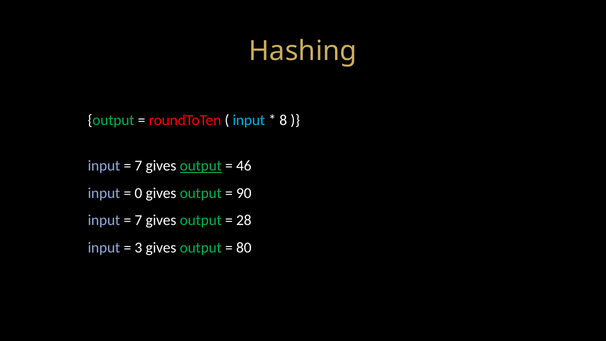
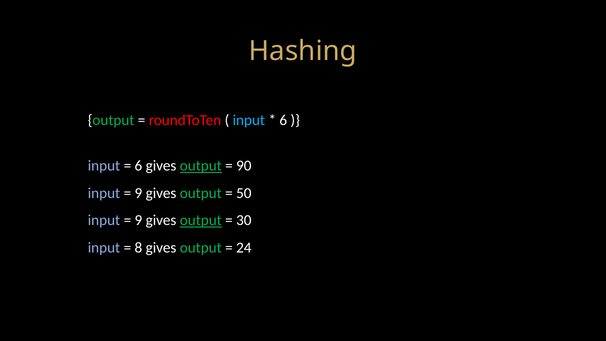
8: 8 -> 6 (283, 120)
7: 7 -> 6 (138, 166)
46: 46 -> 90 (244, 166)
0: 0 -> 9 (138, 193)
90: 90 -> 50 (244, 193)
7: 7 -> 9 (138, 220)
output underline: none -> present (201, 220)
28: 28 -> 30 (244, 220)
3: 3 -> 8 (138, 248)
80: 80 -> 24 (244, 248)
